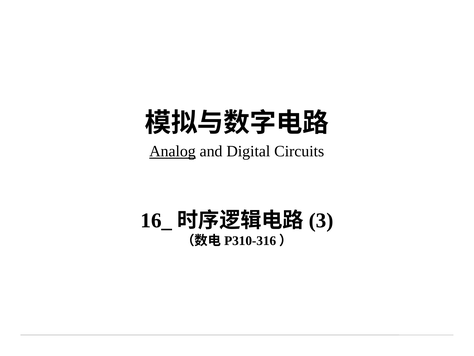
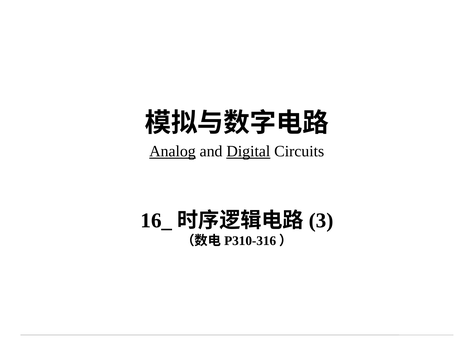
Digital underline: none -> present (248, 151)
